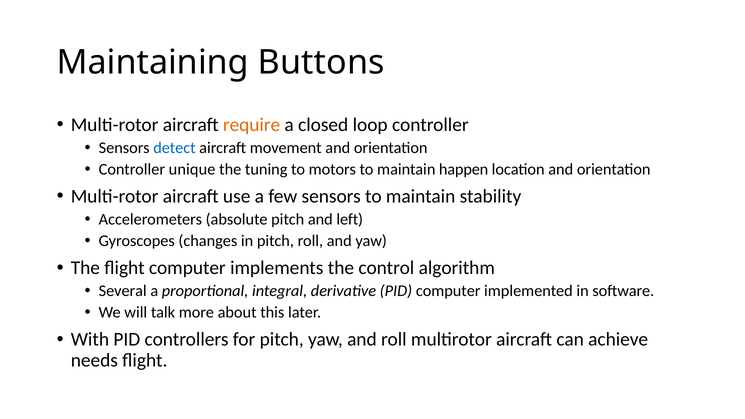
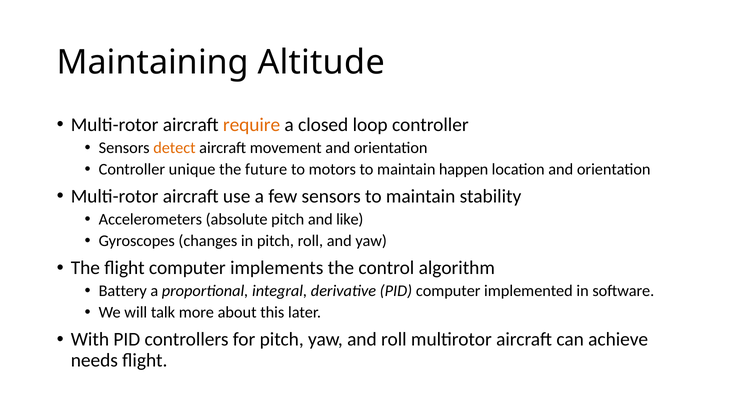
Buttons: Buttons -> Altitude (321, 63)
detect colour: blue -> orange (174, 148)
tuning: tuning -> future (266, 169)
left: left -> like (350, 220)
Several: Several -> Battery (123, 291)
